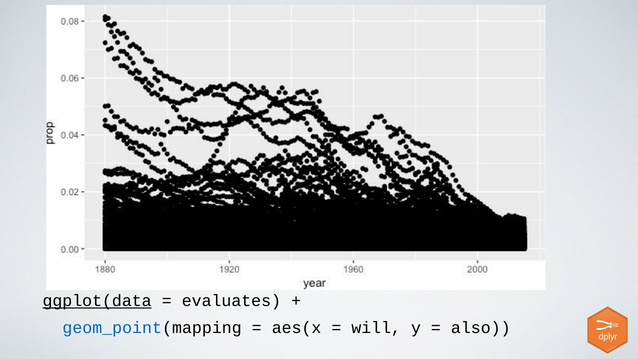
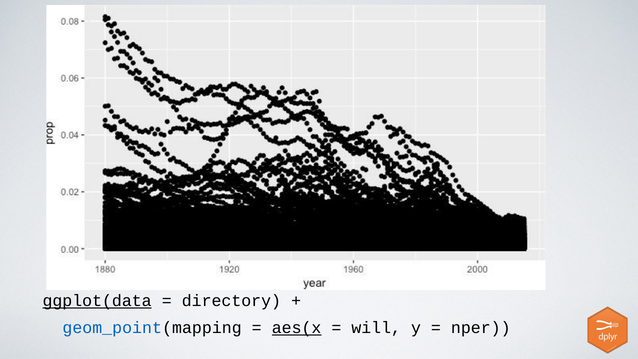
evaluates: evaluates -> directory (231, 301)
aes(x underline: none -> present (297, 328)
also: also -> nper (481, 328)
